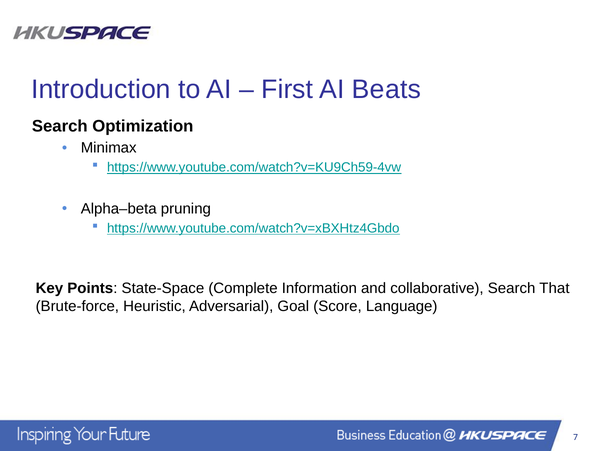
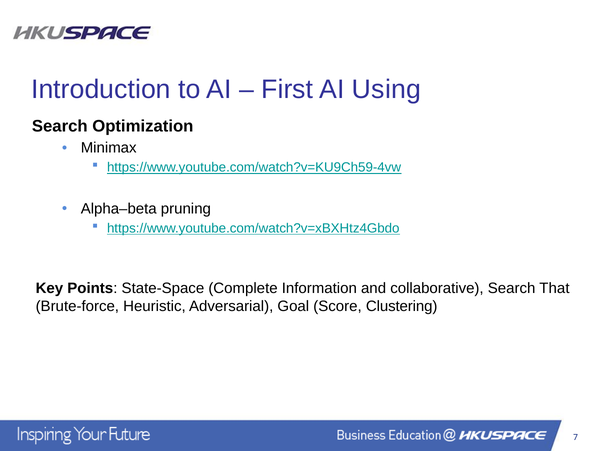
Beats: Beats -> Using (387, 89)
Language: Language -> Clustering (402, 306)
